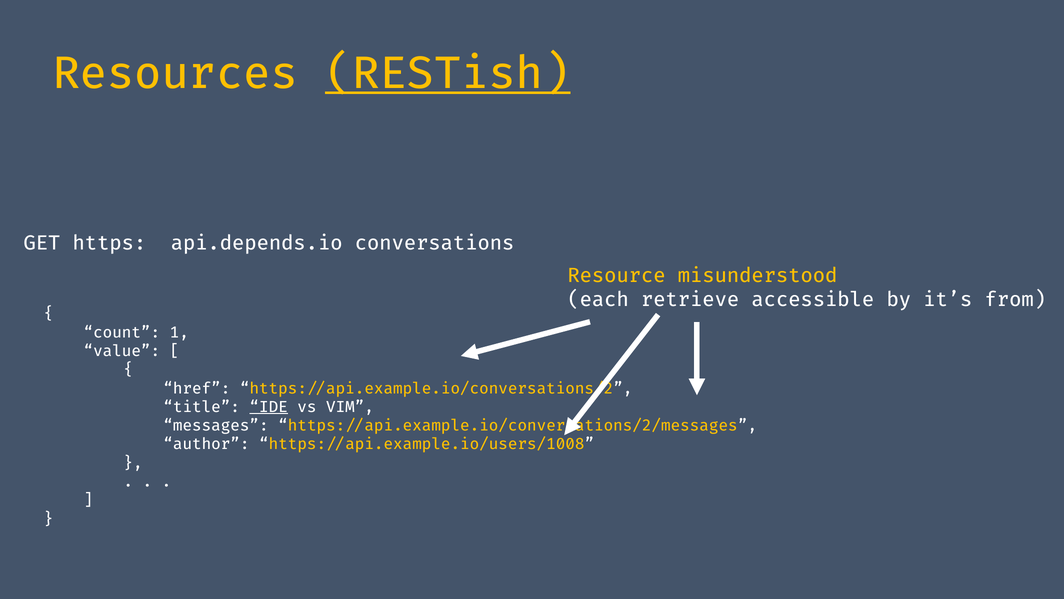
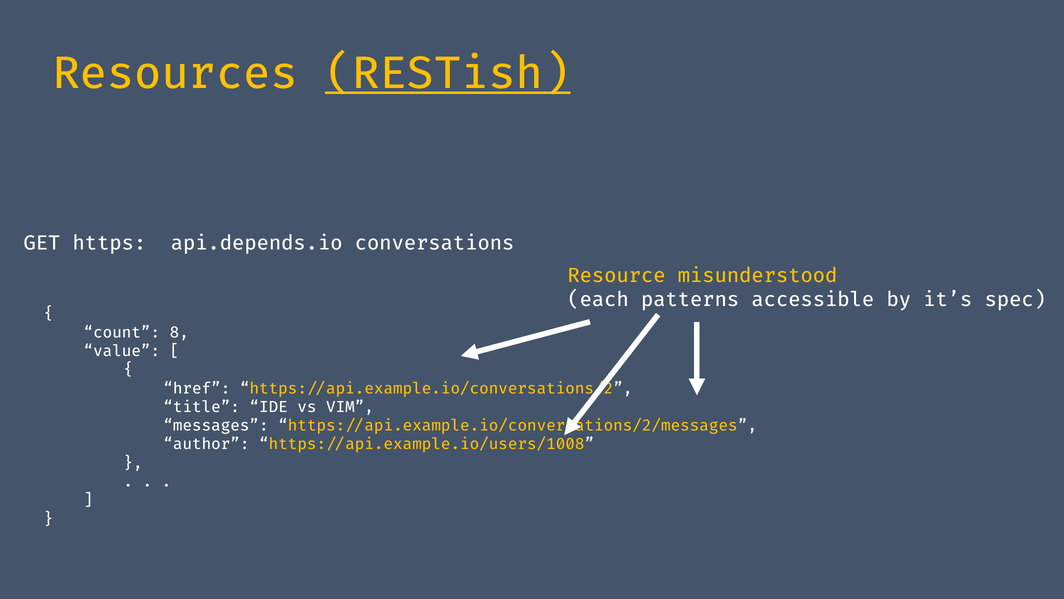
retrieve: retrieve -> patterns (690, 299)
from: from -> spec (1015, 299)
1: 1 -> 8 (179, 332)
IDE underline: present -> none (269, 407)
